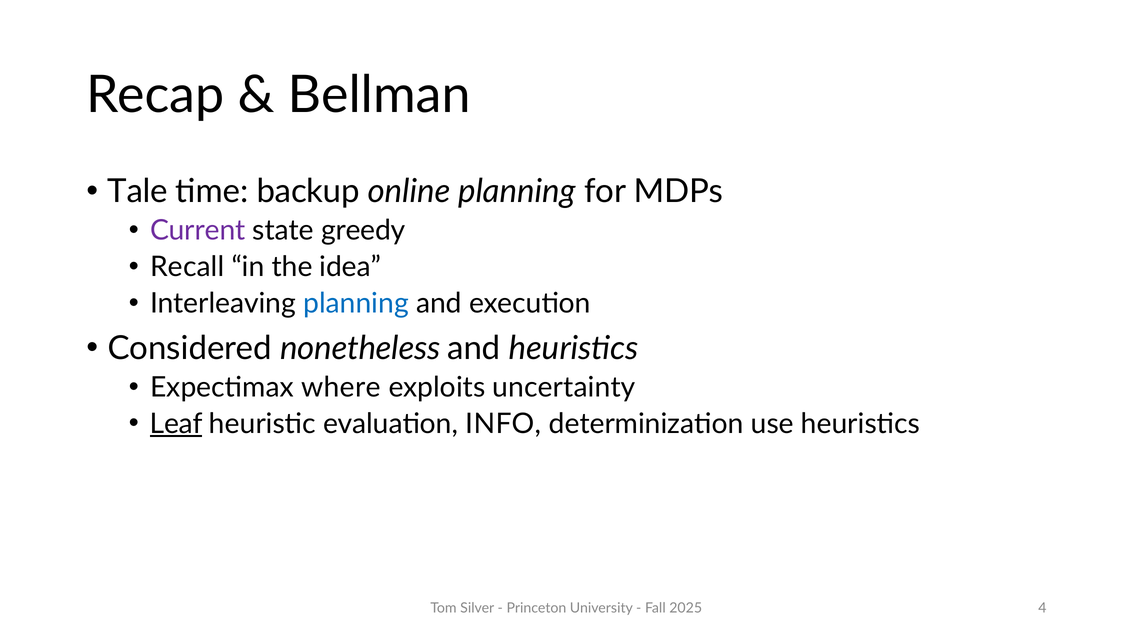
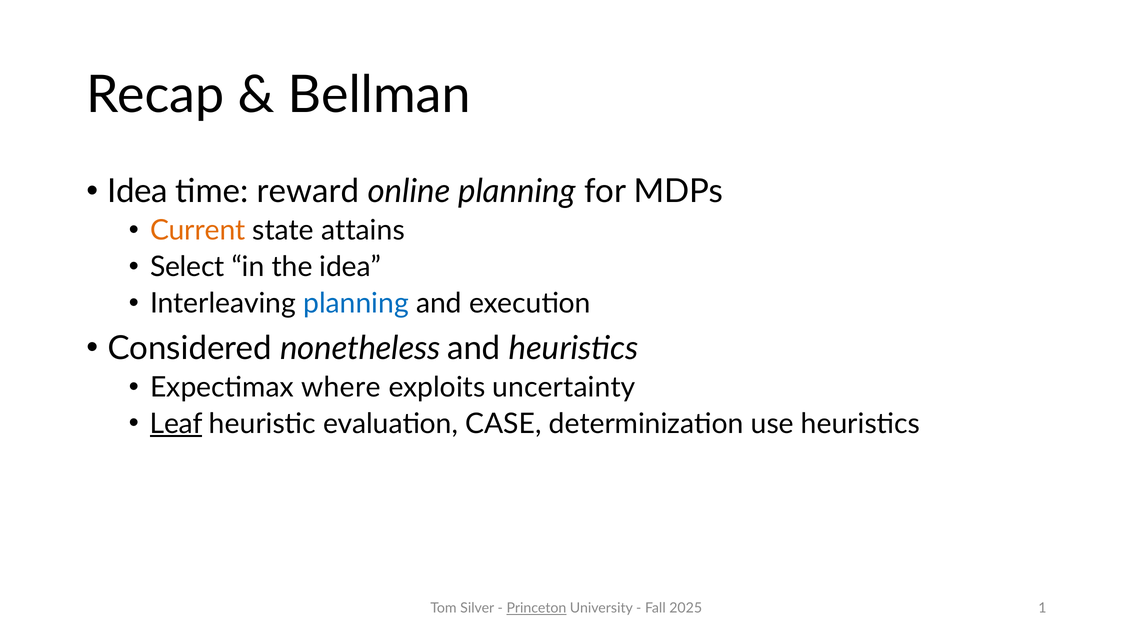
Tale: Tale -> Idea (137, 192)
backup: backup -> reward (308, 192)
Current colour: purple -> orange (198, 231)
greedy: greedy -> attains (363, 231)
Recall: Recall -> Select (187, 267)
INFO: INFO -> CASE (504, 424)
Princeton underline: none -> present (536, 609)
4: 4 -> 1 (1042, 609)
